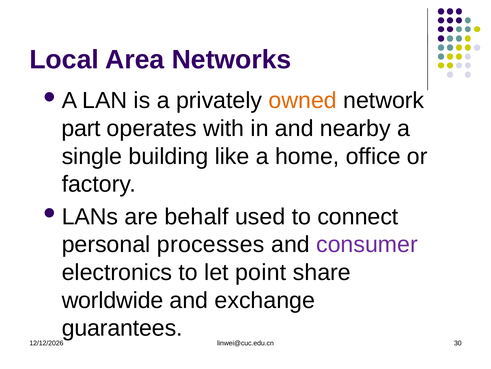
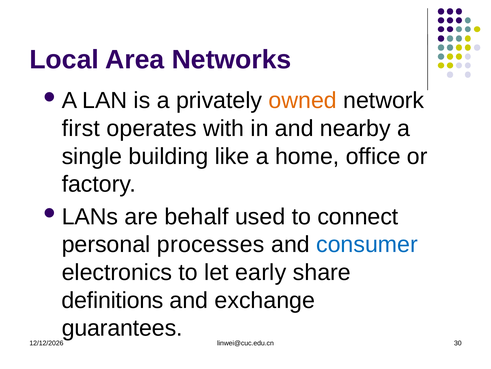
part: part -> first (81, 128)
consumer colour: purple -> blue (367, 244)
point: point -> early (261, 272)
worldwide: worldwide -> definitions (113, 300)
